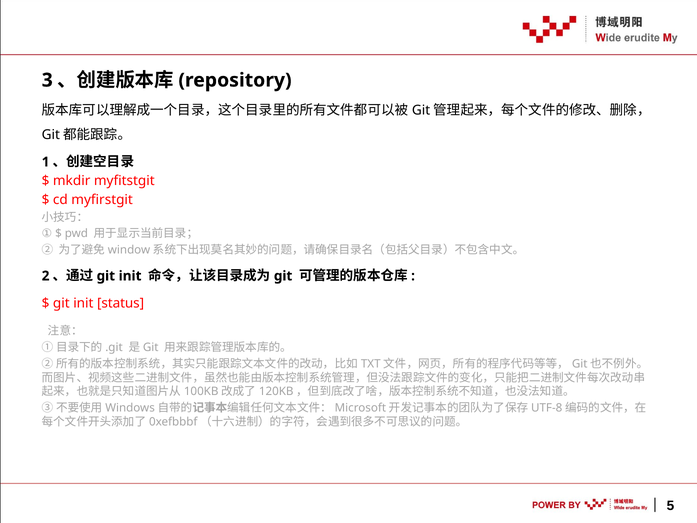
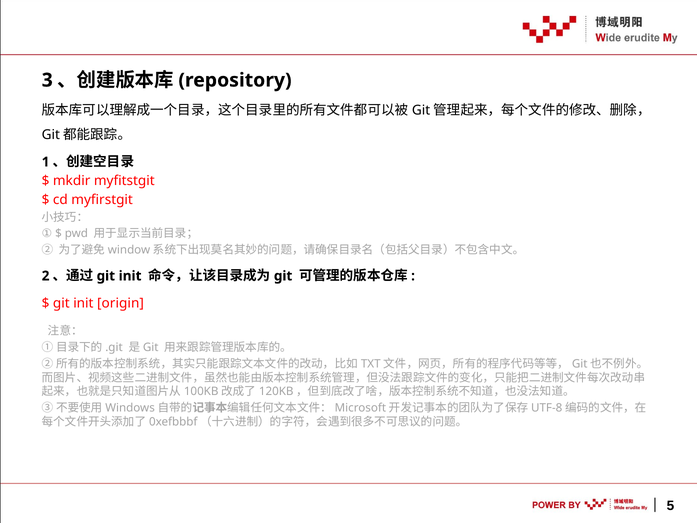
status: status -> origin (121, 303)
